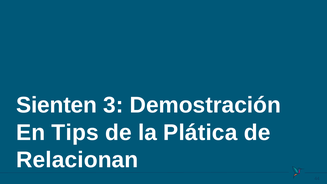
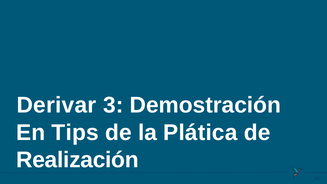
Sienten: Sienten -> Derivar (56, 105)
Relacionan: Relacionan -> Realización (77, 160)
